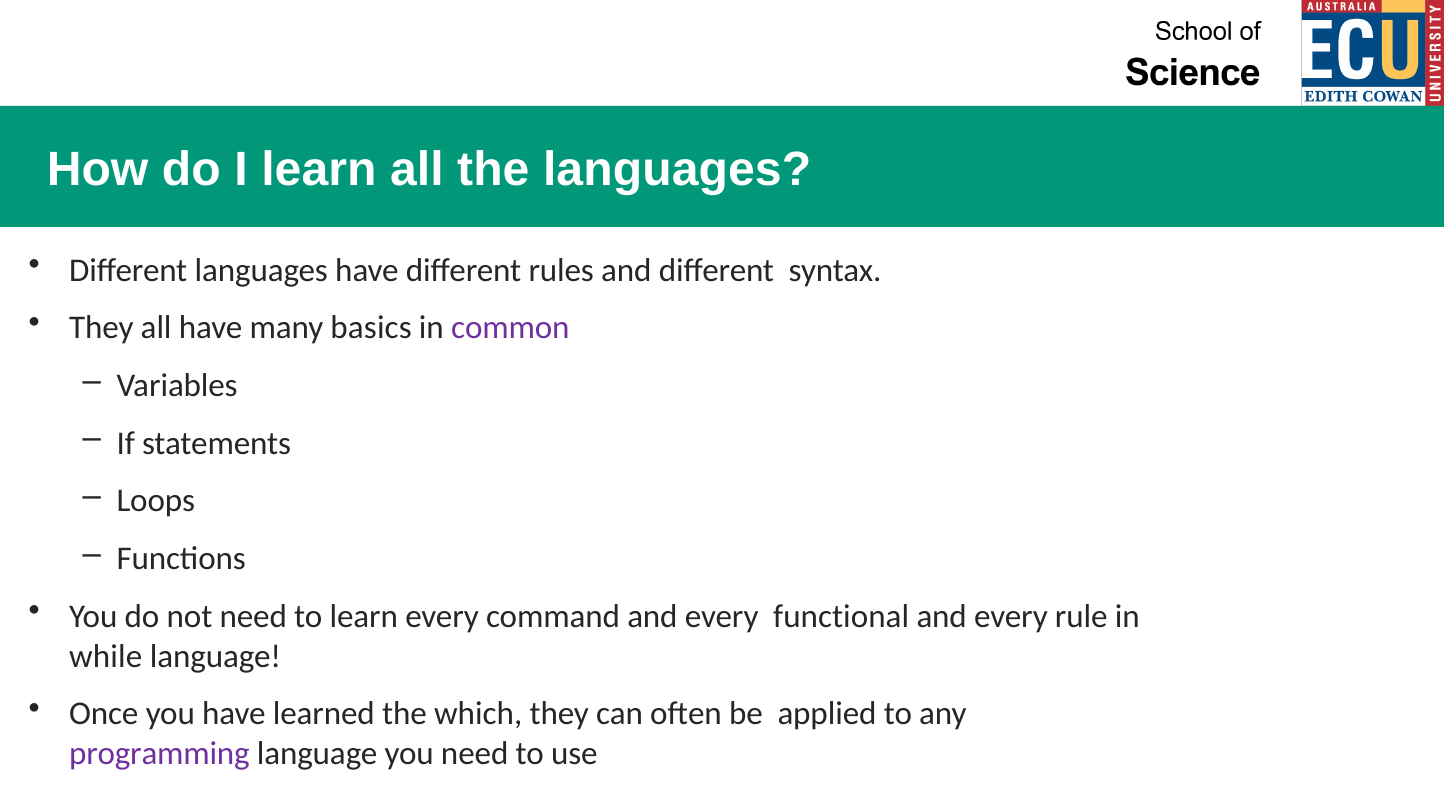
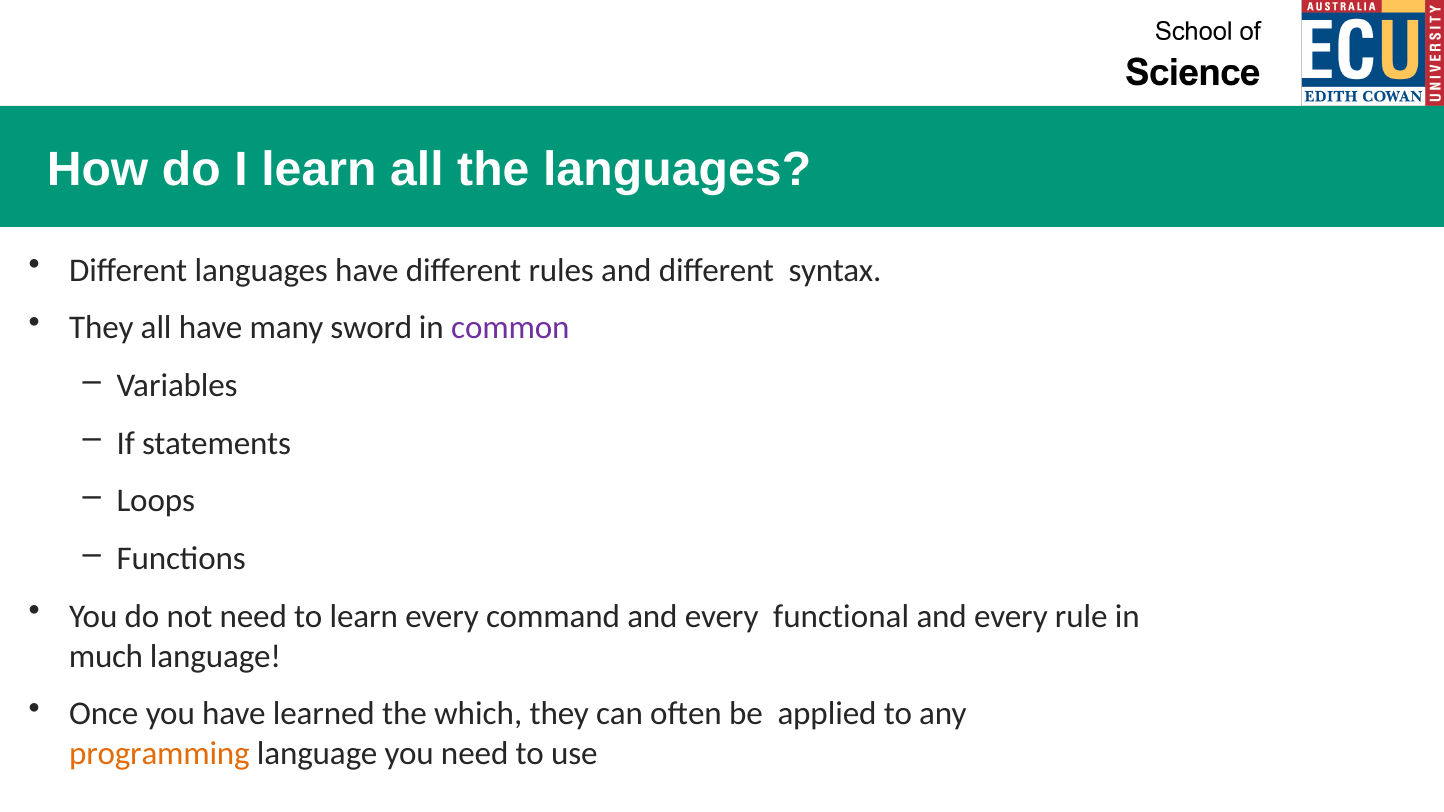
basics: basics -> sword (371, 328)
while: while -> much (106, 656)
programming colour: purple -> orange (159, 754)
